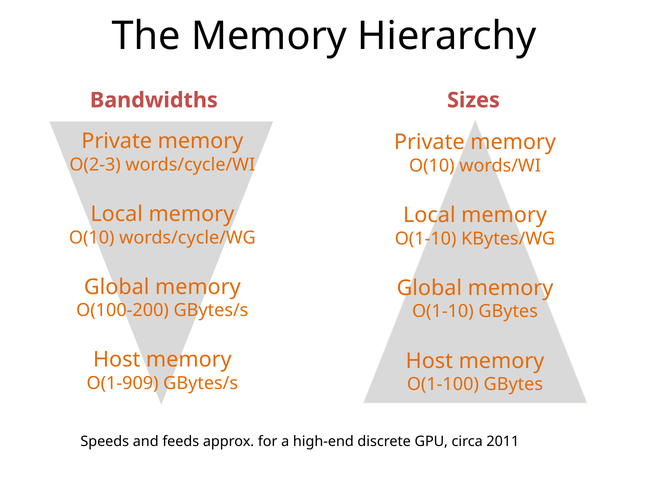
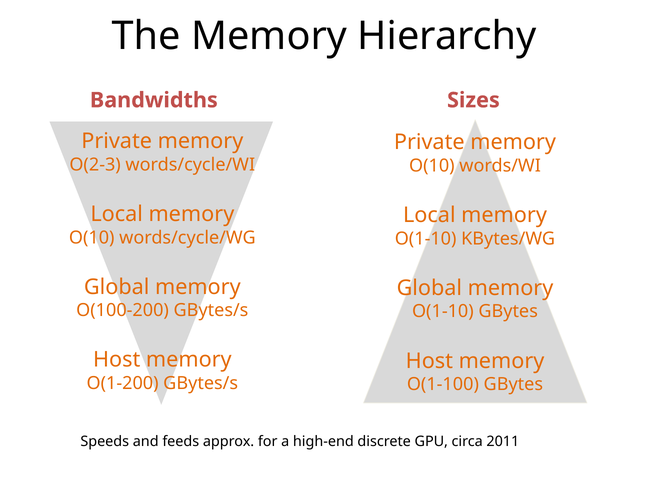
O(1-909: O(1-909 -> O(1-200 (123, 383)
